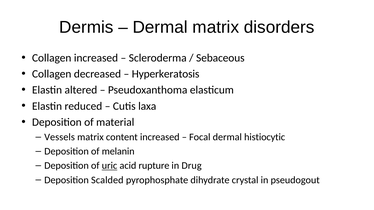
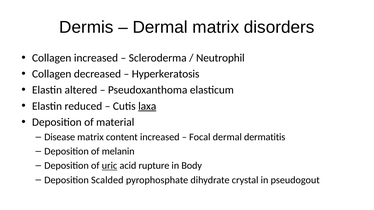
Sebaceous: Sebaceous -> Neutrophil (220, 58)
laxa underline: none -> present (147, 106)
Vessels: Vessels -> Disease (60, 137)
histiocytic: histiocytic -> dermatitis (265, 137)
Drug: Drug -> Body (192, 166)
